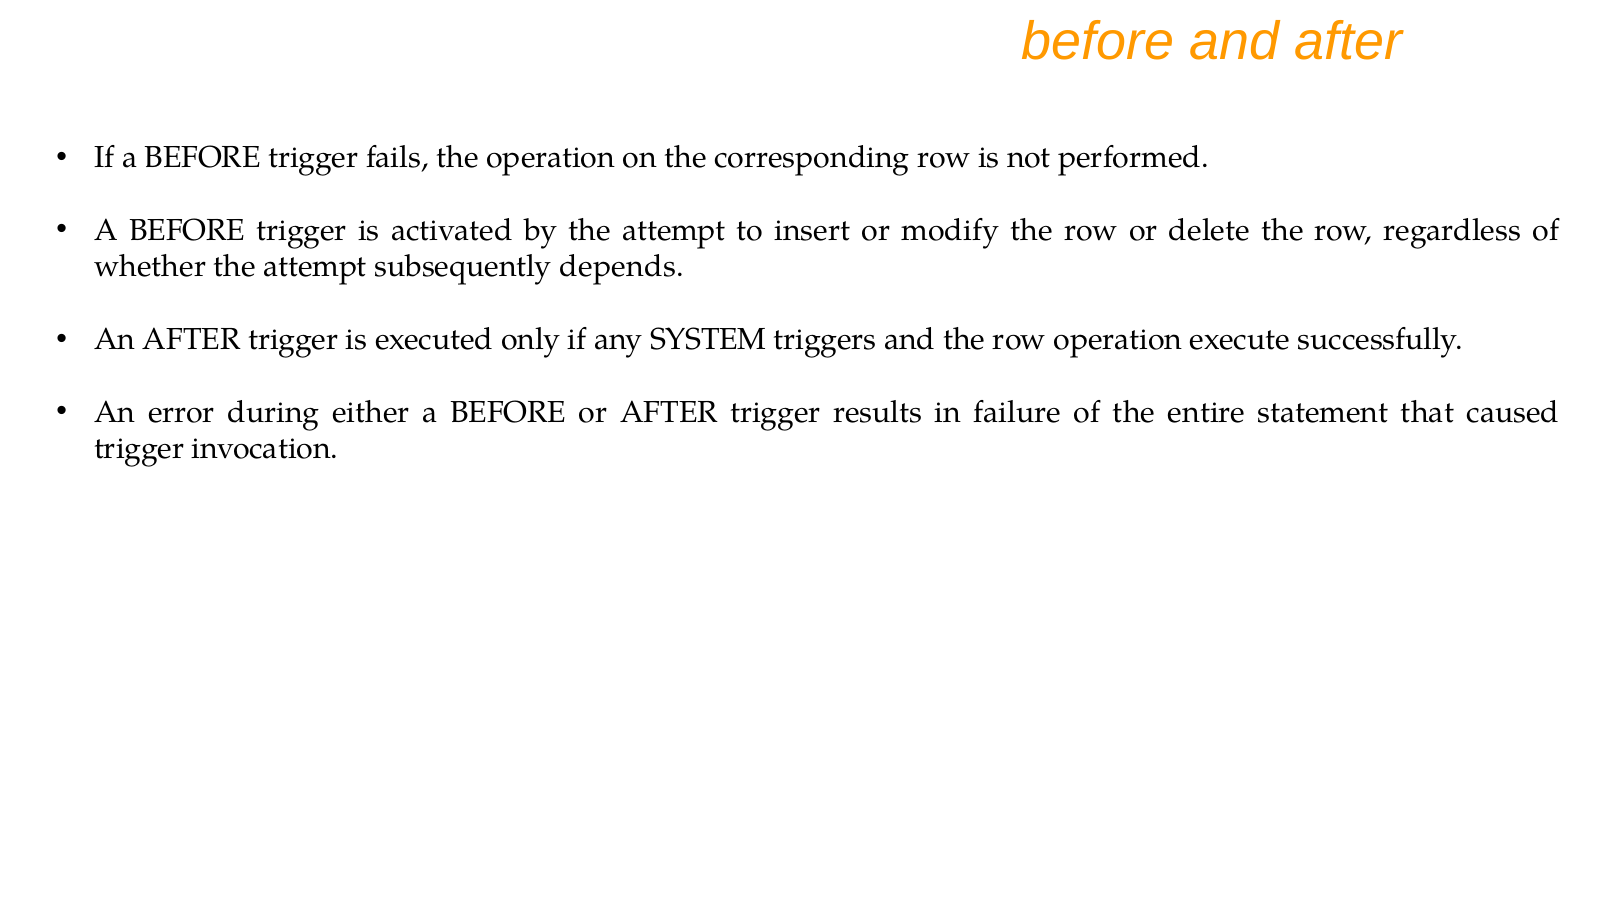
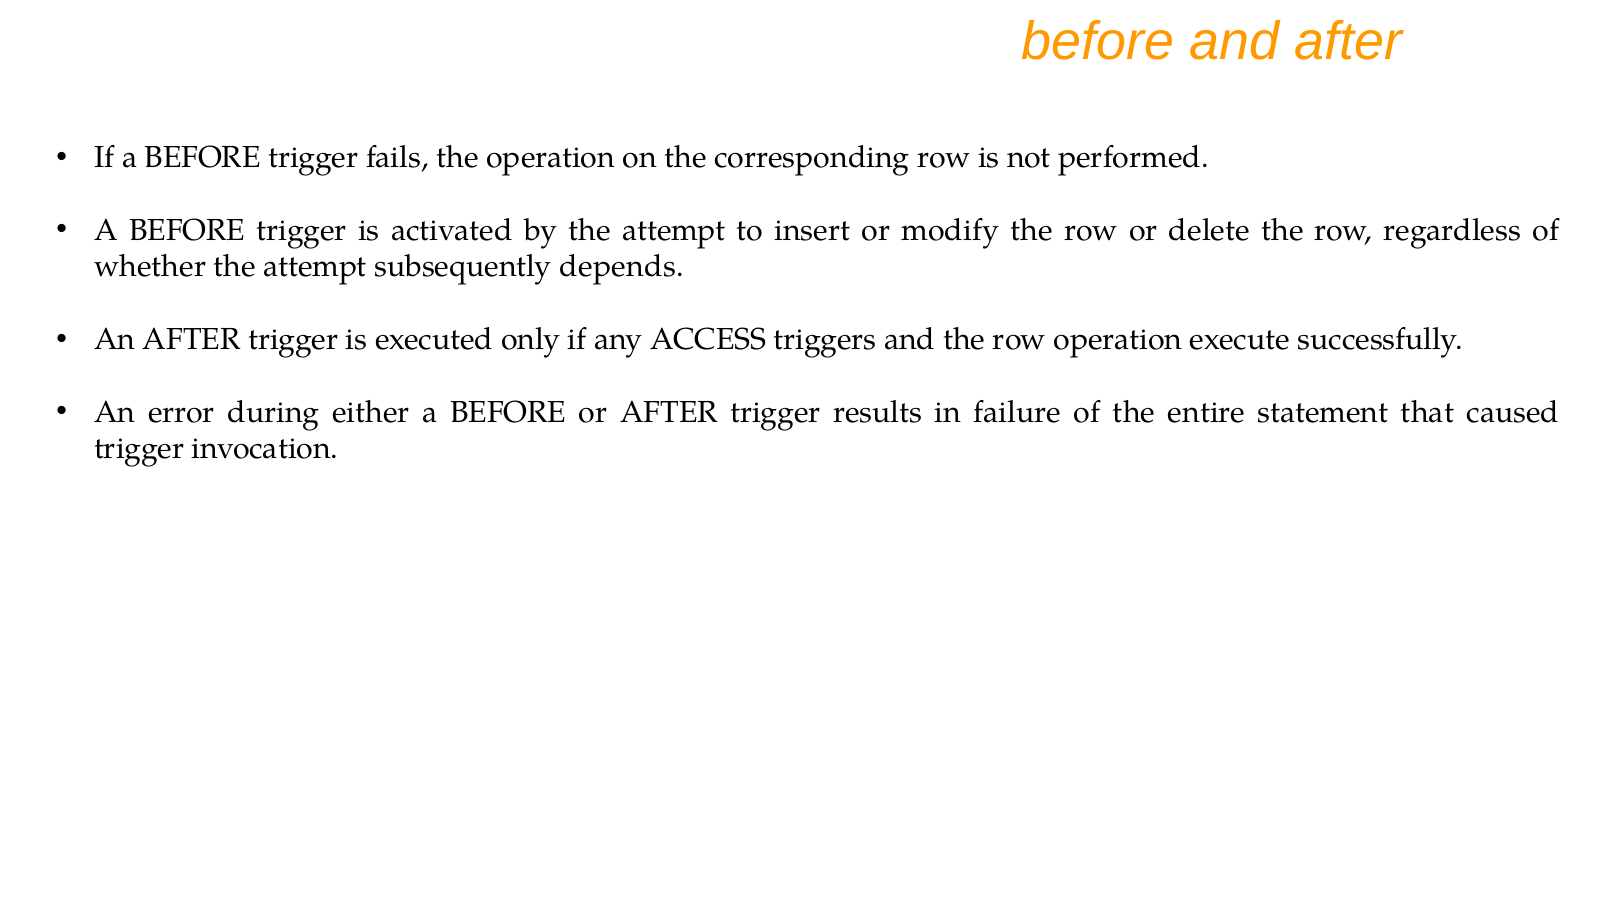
SYSTEM: SYSTEM -> ACCESS (708, 340)
